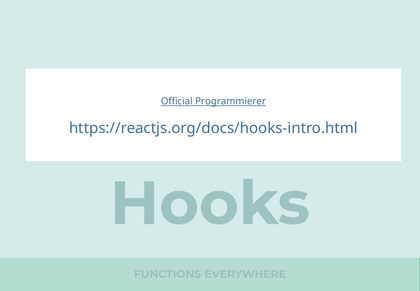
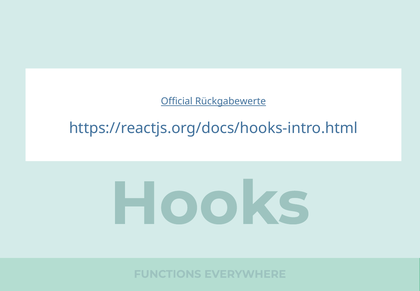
Programmierer: Programmierer -> Rückgabewerte (231, 101)
